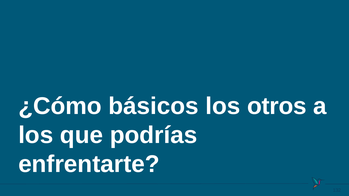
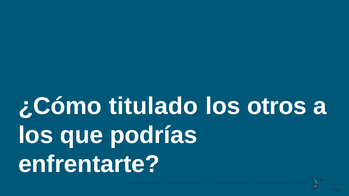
básicos: básicos -> titulado (153, 106)
